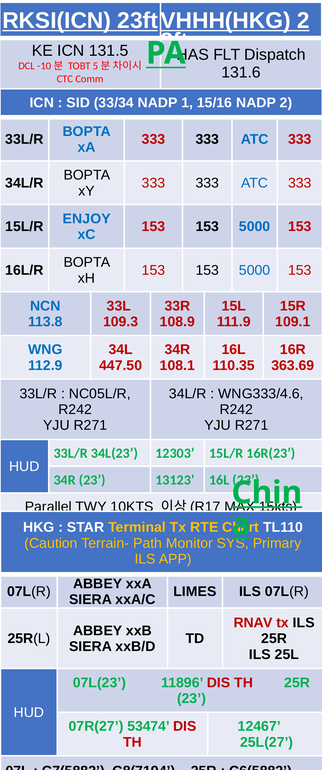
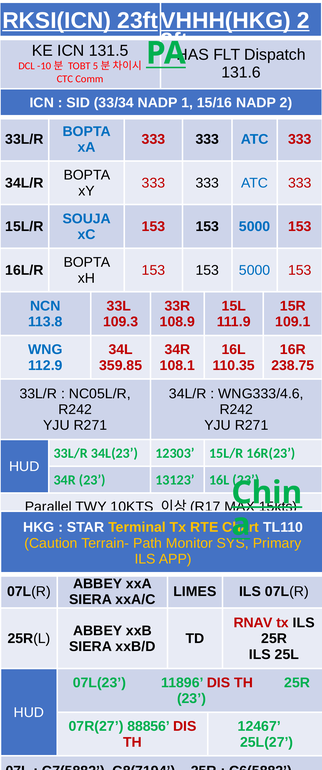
ENJOY: ENJOY -> SOUJA (87, 219)
447.50: 447.50 -> 359.85 (121, 366)
363.69: 363.69 -> 238.75 (293, 366)
53474: 53474 -> 88856 (149, 727)
